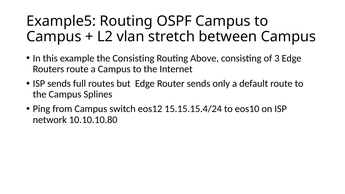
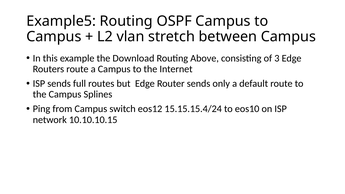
the Consisting: Consisting -> Download (133, 58)
10.10.10.80: 10.10.10.80 -> 10.10.10.15 (93, 120)
